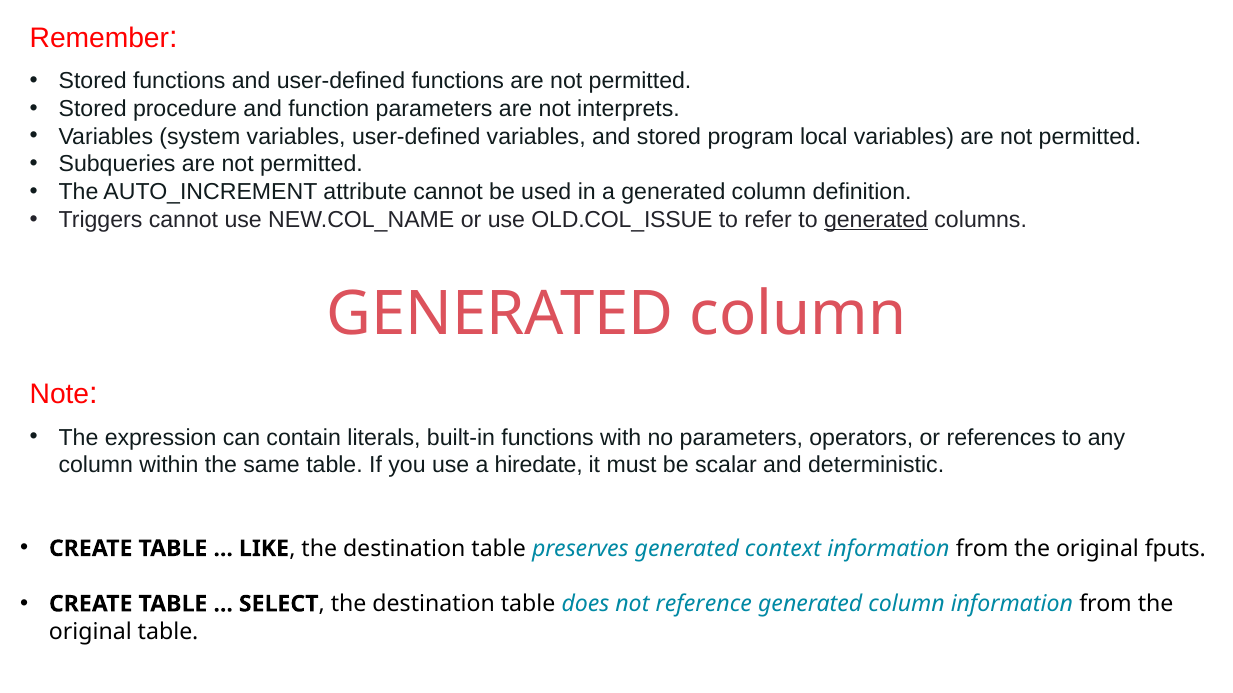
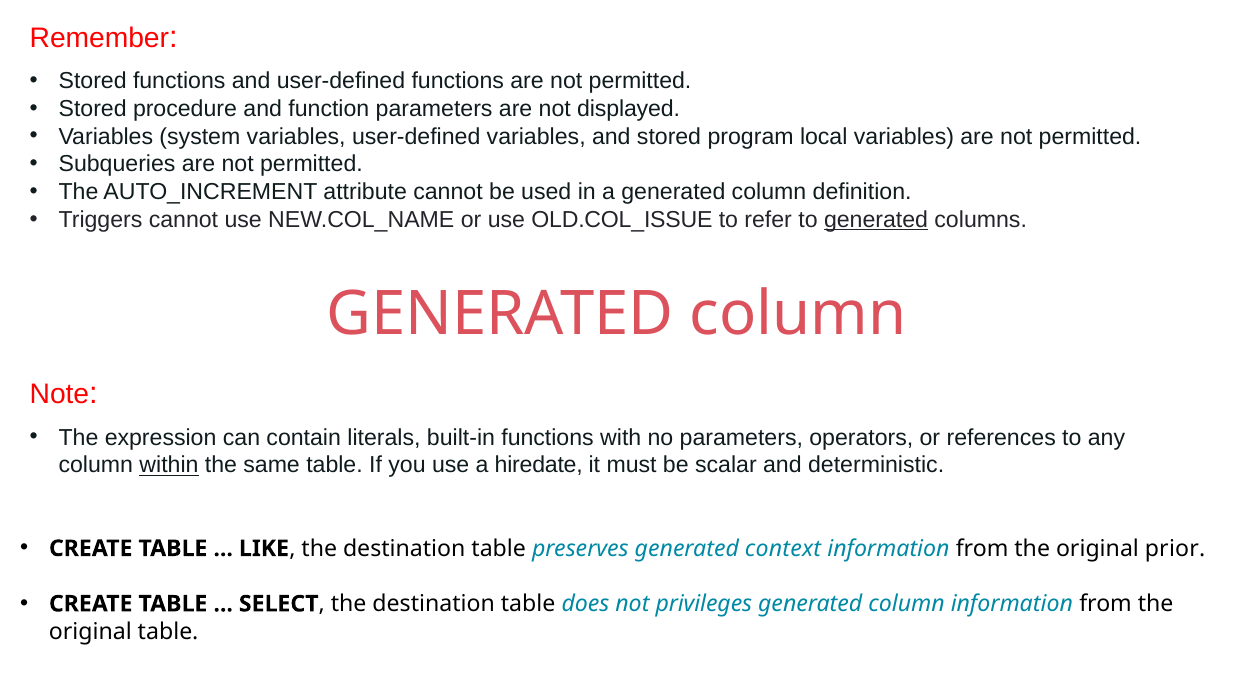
interprets: interprets -> displayed (629, 109)
within underline: none -> present (169, 466)
fputs: fputs -> prior (1175, 549)
reference: reference -> privileges (704, 604)
